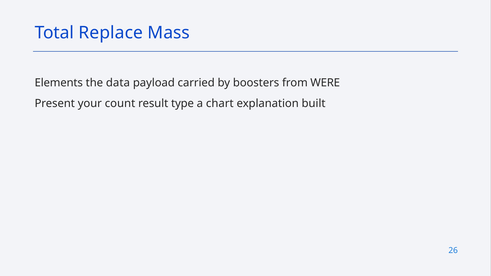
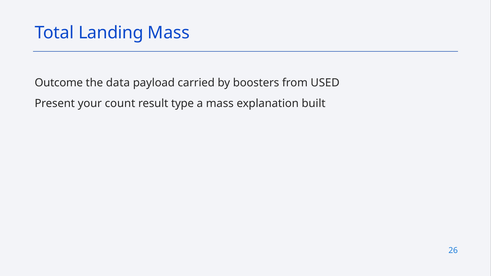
Replace: Replace -> Landing (111, 33)
Elements: Elements -> Outcome (59, 83)
WERE: WERE -> USED (325, 83)
a chart: chart -> mass (220, 103)
